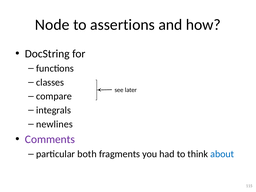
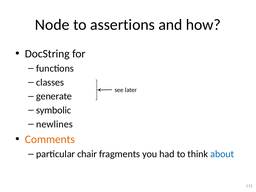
compare: compare -> generate (54, 96)
integrals: integrals -> symbolic (54, 110)
Comments colour: purple -> orange (50, 139)
both: both -> chair (87, 154)
